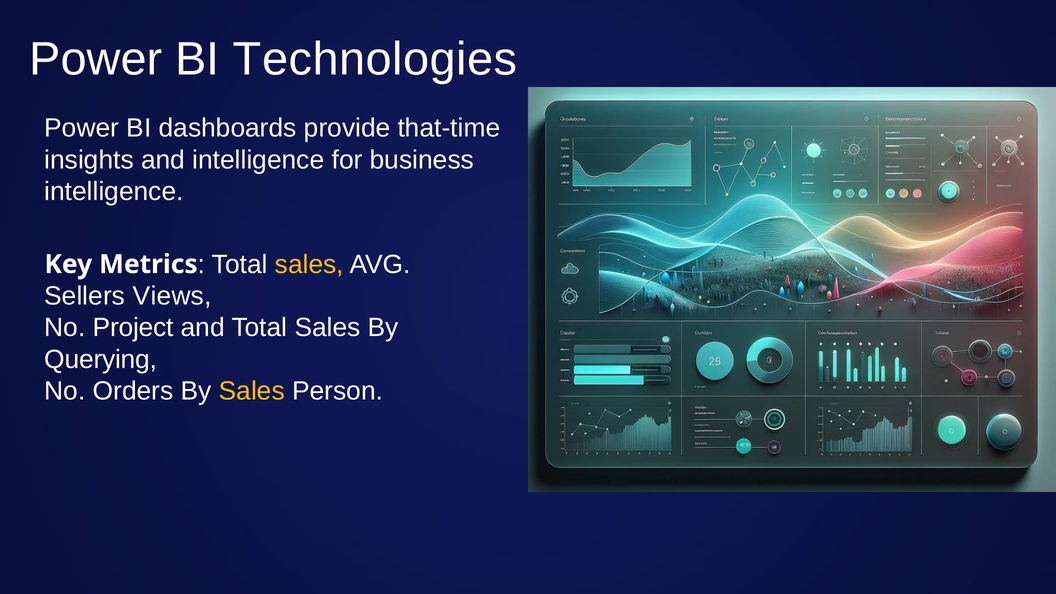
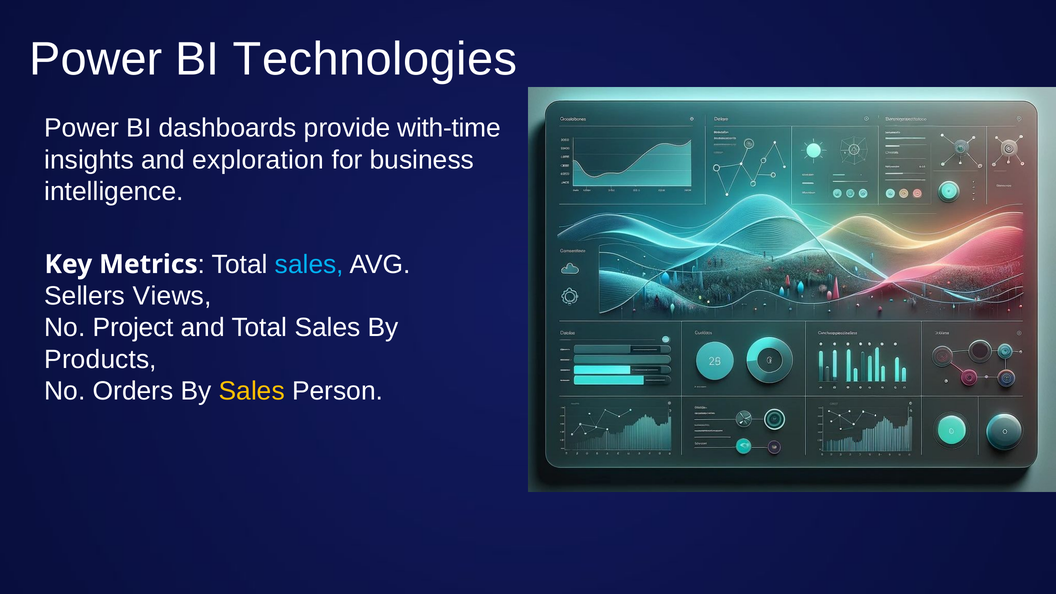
that-time: that-time -> with-time (449, 128)
and intelligence: intelligence -> exploration (258, 160)
sales colour: yellow -> light blue (309, 264)
Querying: Querying -> Products (101, 359)
